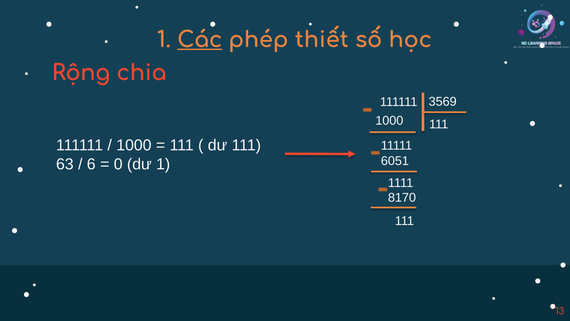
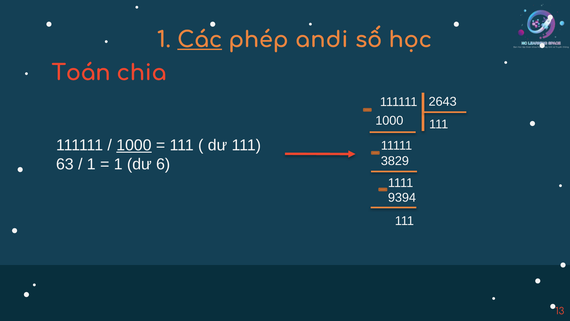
thiết: thiết -> andi (322, 40)
Rộng: Rộng -> Toán (81, 73)
3569: 3569 -> 2643 (443, 101)
1000 underline: none -> present (134, 145)
6051: 6051 -> 3829 (395, 161)
6: 6 -> 1 (91, 164)
0: 0 -> 1 (118, 164)
dư 1: 1 -> 6 (163, 164)
8170: 8170 -> 9394 (402, 198)
